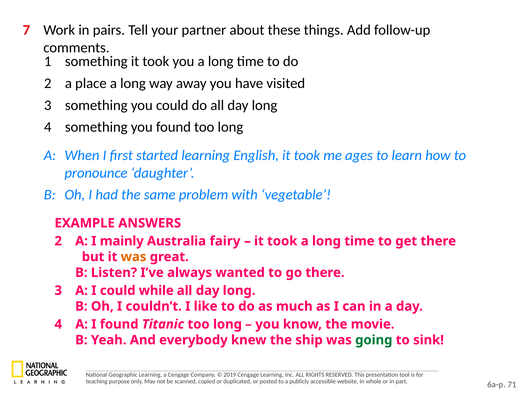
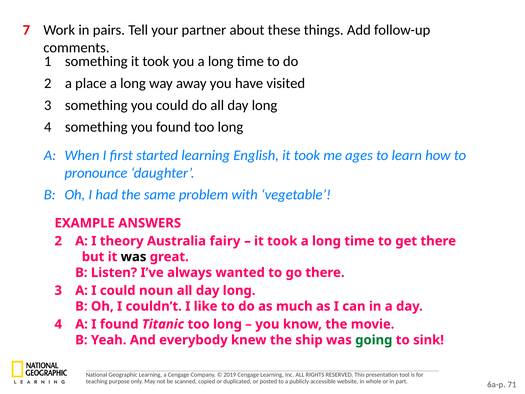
mainly: mainly -> theory (122, 241)
was colour: orange -> black (134, 257)
while: while -> noun (156, 290)
